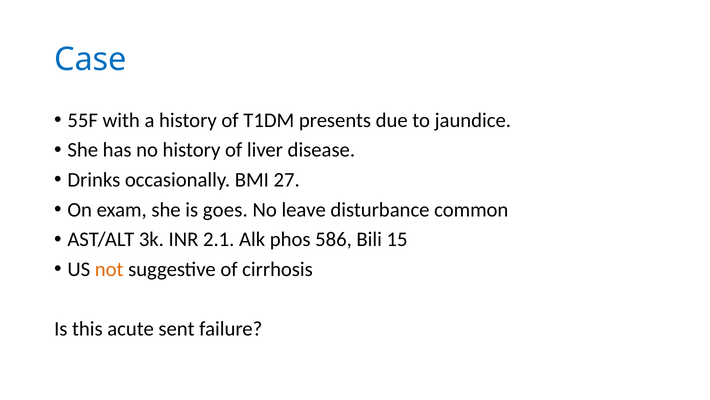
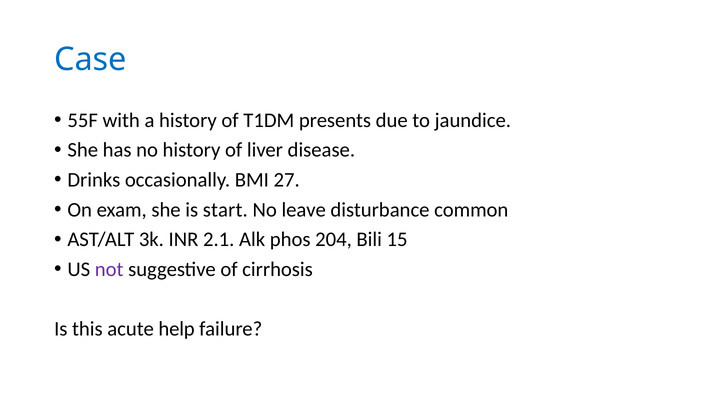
goes: goes -> start (225, 209)
586: 586 -> 204 (334, 239)
not colour: orange -> purple (109, 269)
sent: sent -> help (177, 328)
